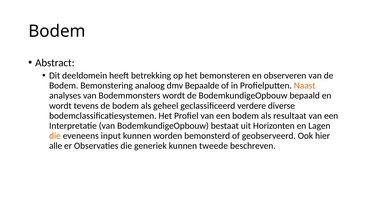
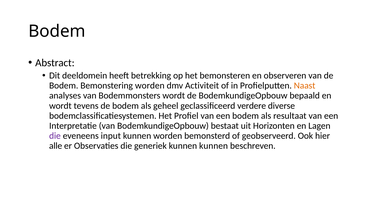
Bemonstering analoog: analoog -> worden (150, 86)
Bepaalde: Bepaalde -> Activiteit (202, 86)
die colour: orange -> purple (55, 136)
kunnen tweede: tweede -> kunnen (214, 146)
